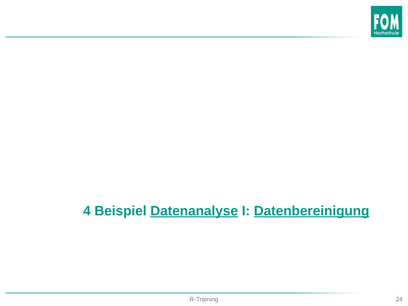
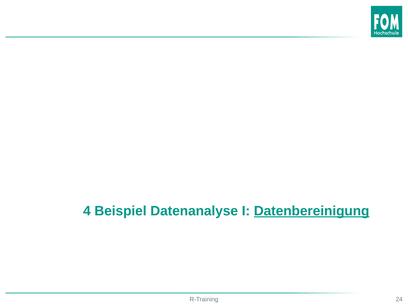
Datenanalyse underline: present -> none (194, 211)
